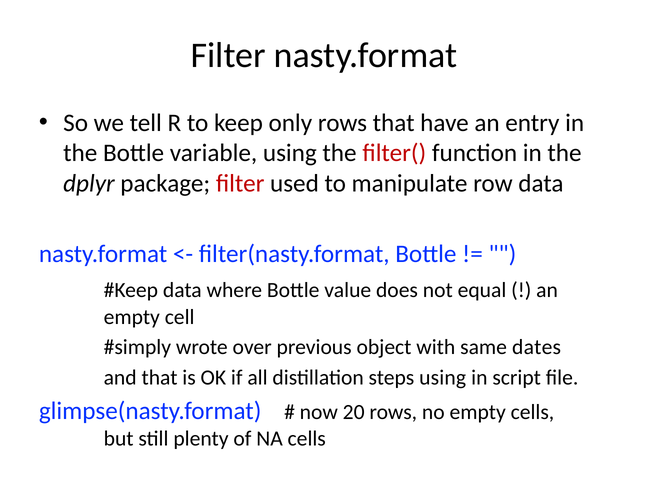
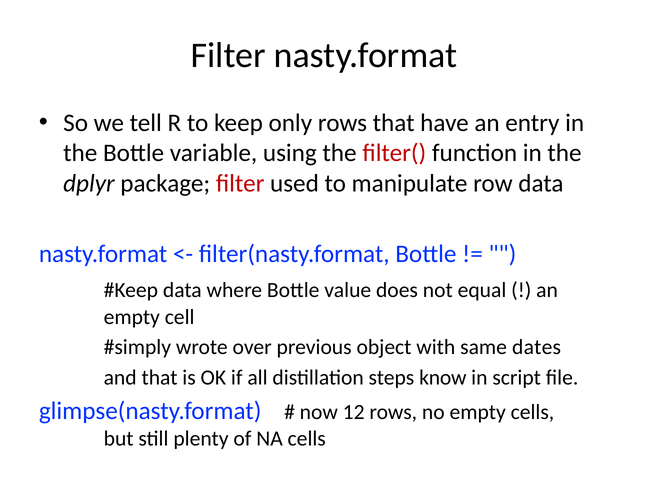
steps using: using -> know (443, 377)
20: 20 -> 12 (354, 412)
